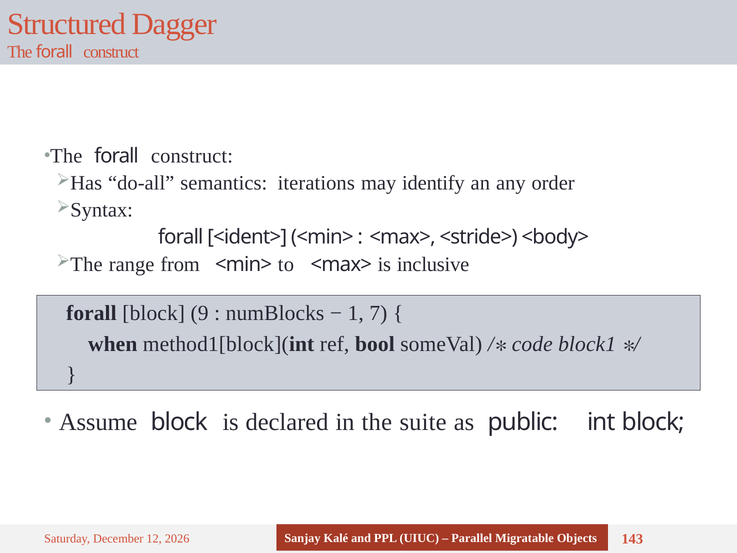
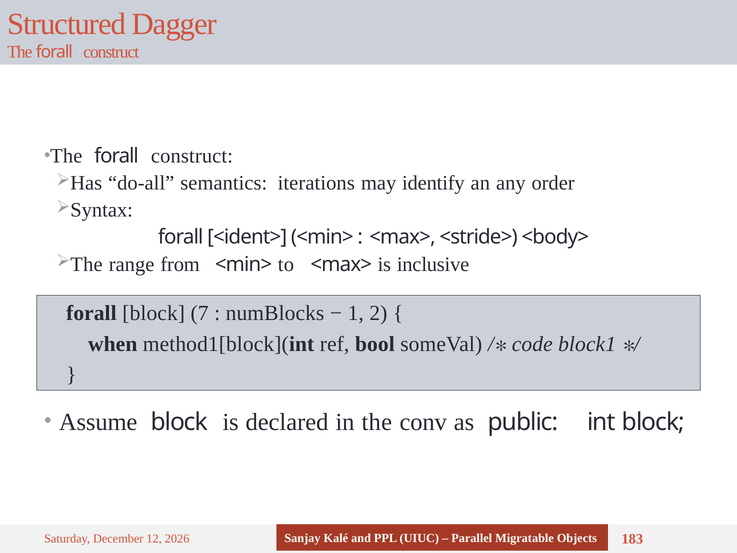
9: 9 -> 7 (200, 313)
7: 7 -> 2 (378, 313)
suite: suite -> conv (423, 422)
143: 143 -> 183 (632, 539)
